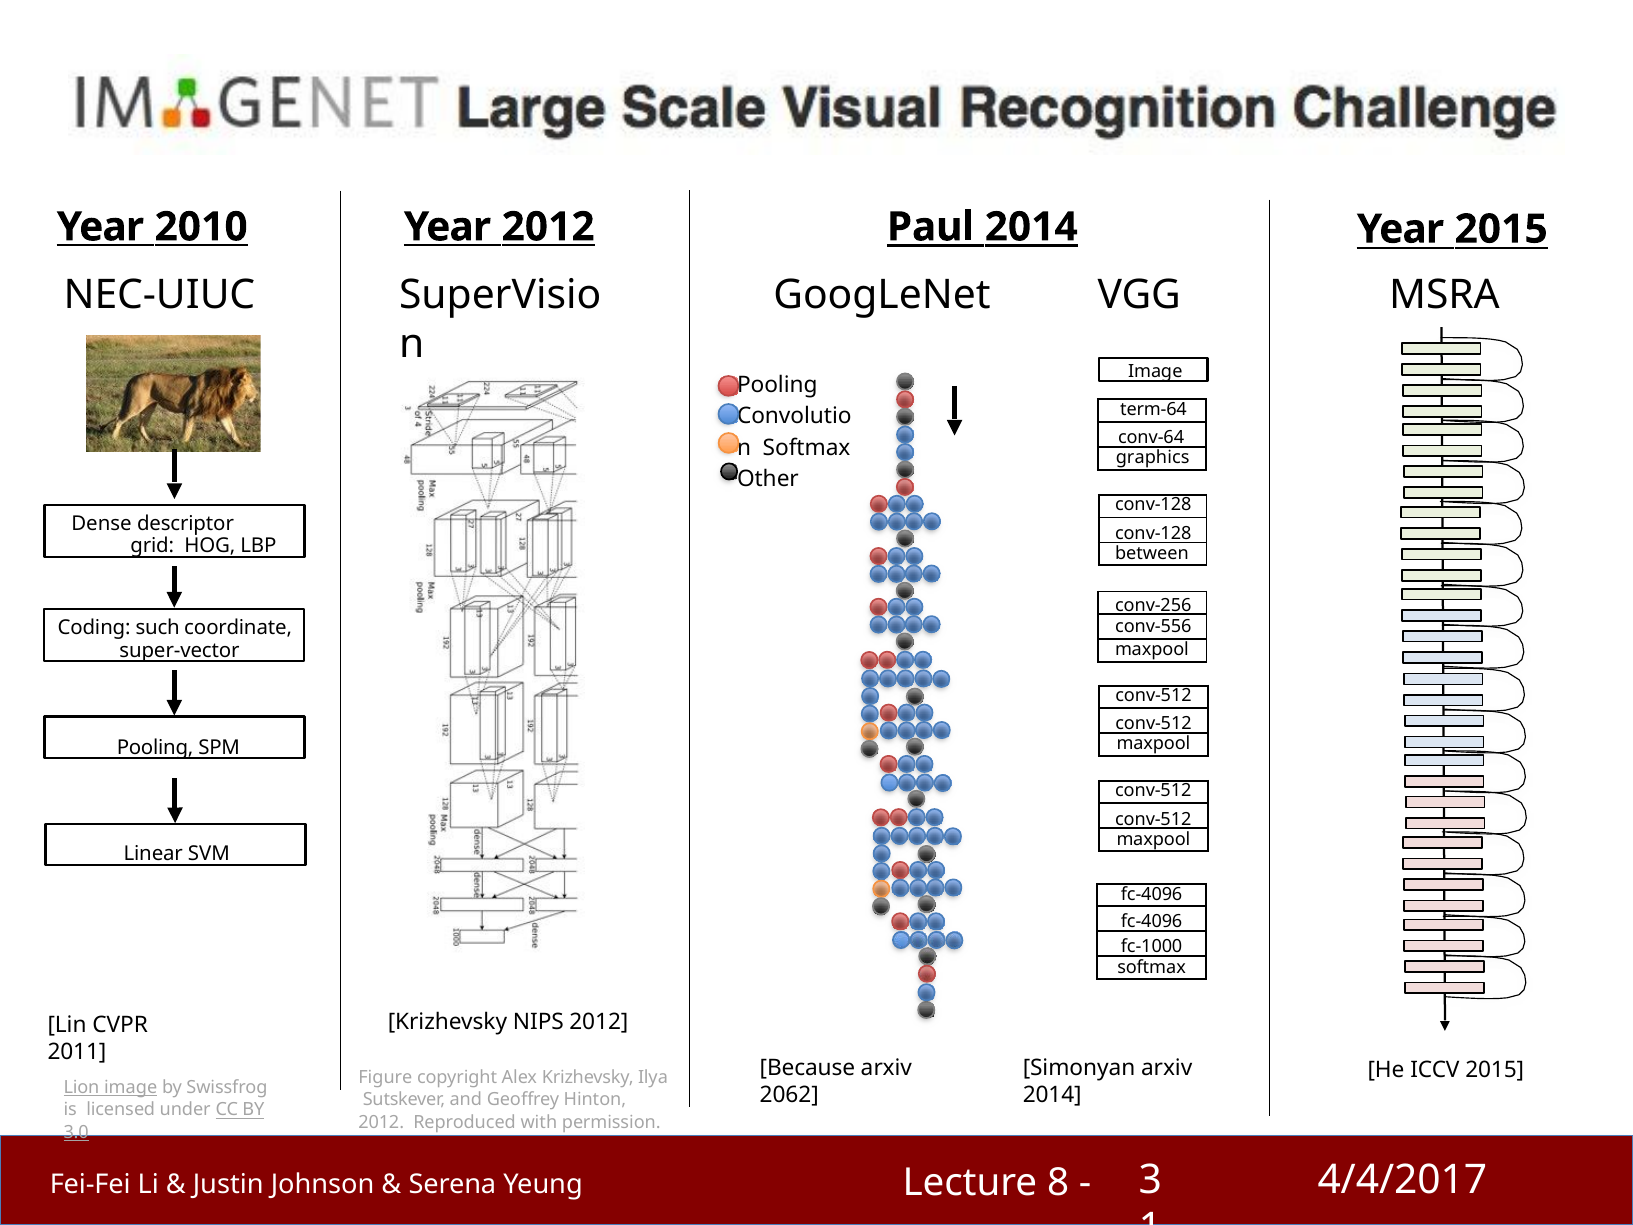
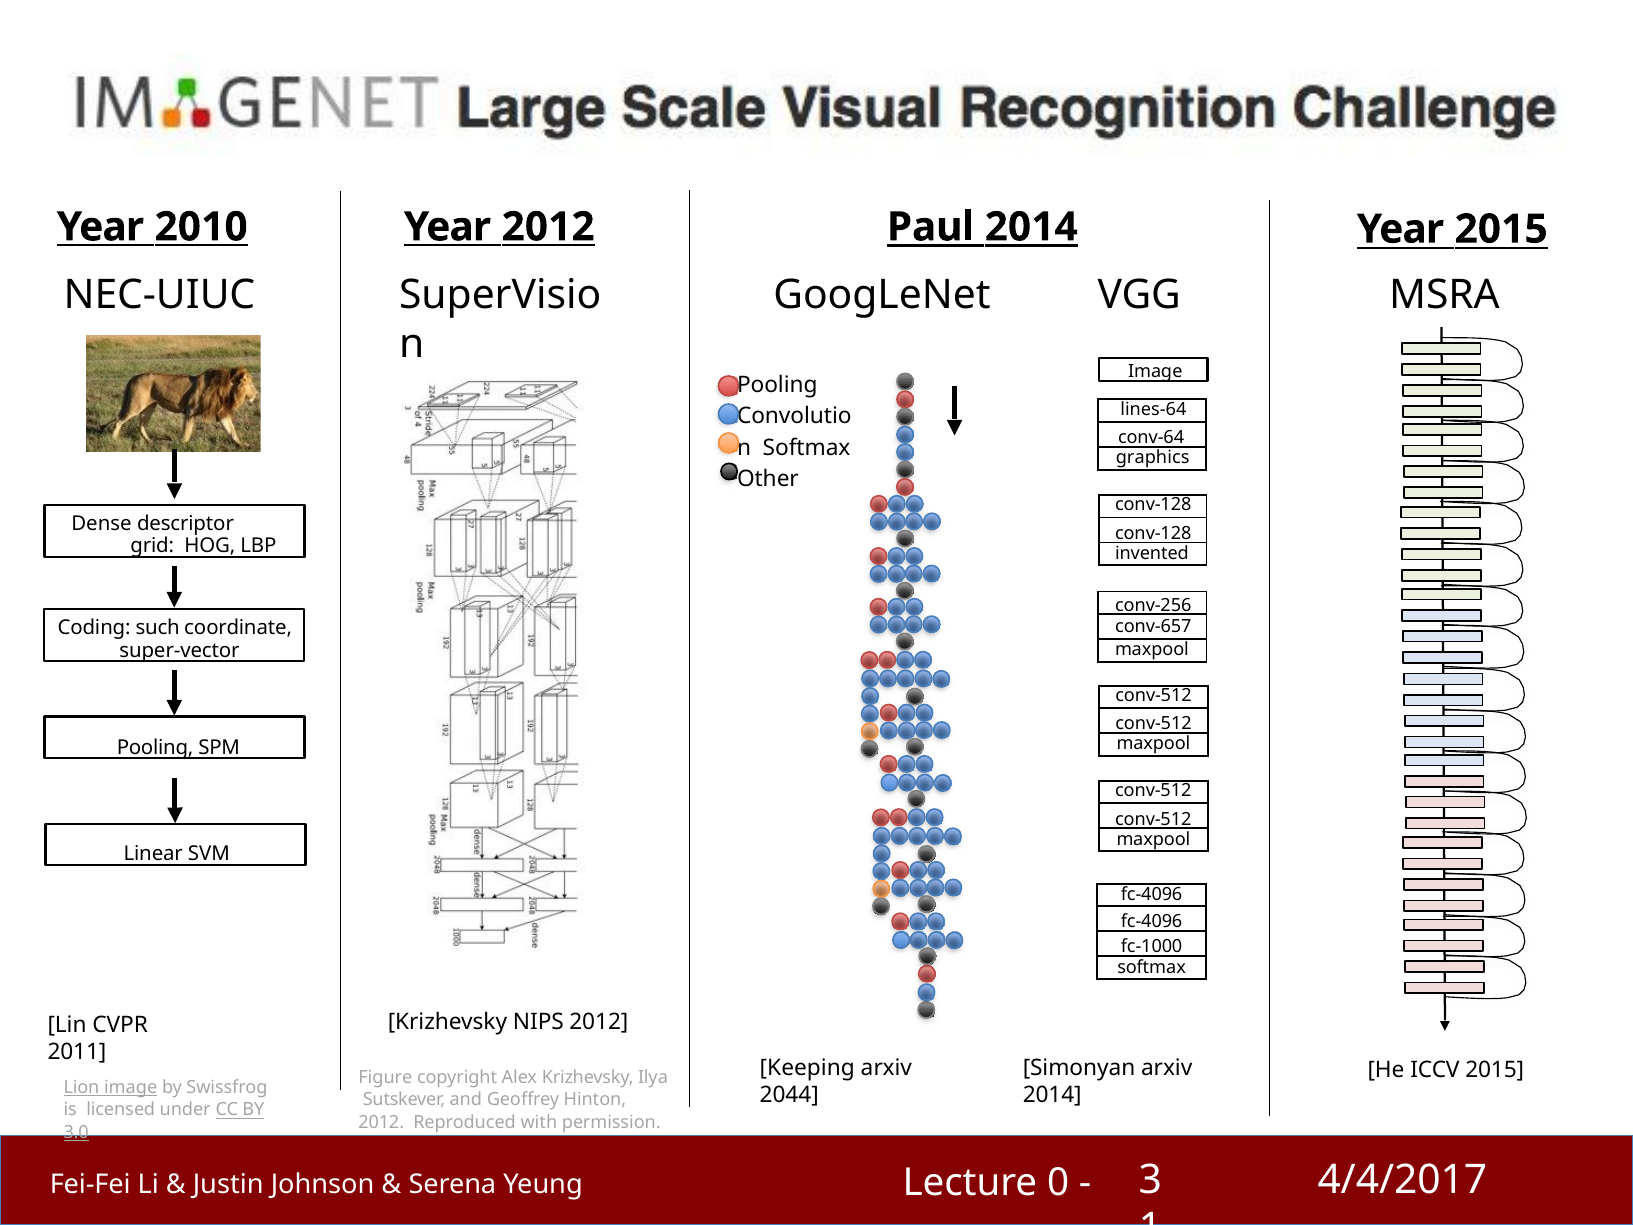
term-64: term-64 -> lines-64 (1153, 409)
between: between -> invented (1152, 553)
conv-556: conv-556 -> conv-657 (1153, 627)
Because: Because -> Keeping (807, 1068)
2062: 2062 -> 2044 (789, 1095)
8: 8 -> 0 (1058, 1183)
